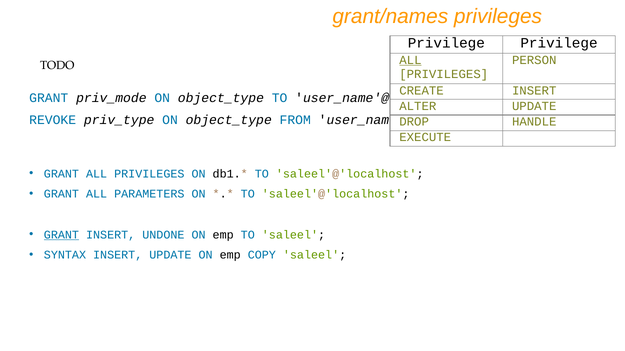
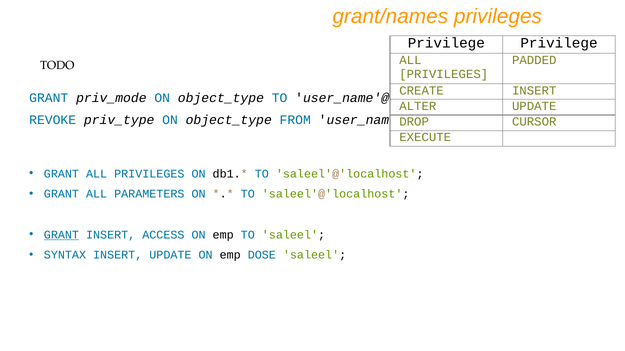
ALL underline: present -> none (410, 60)
PERSON: PERSON -> PADDED (534, 60)
HANDLE: HANDLE -> CURSOR (534, 122)
UNDONE: UNDONE -> ACCESS (163, 235)
COPY: COPY -> DOSE (262, 255)
